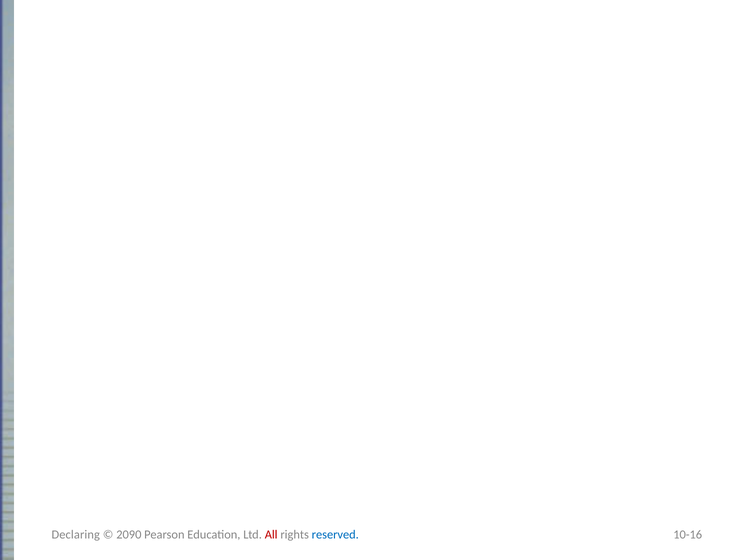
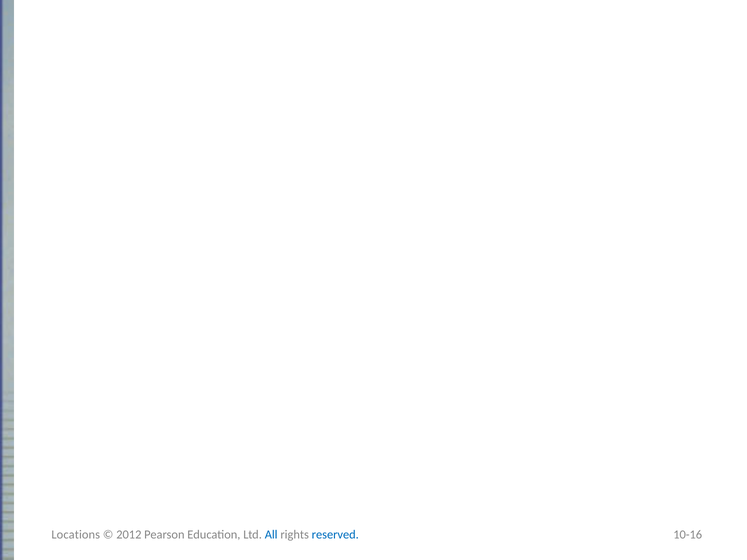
Declaring: Declaring -> Locations (76, 535)
2090: 2090 -> 2012 (129, 535)
All colour: red -> blue (271, 535)
